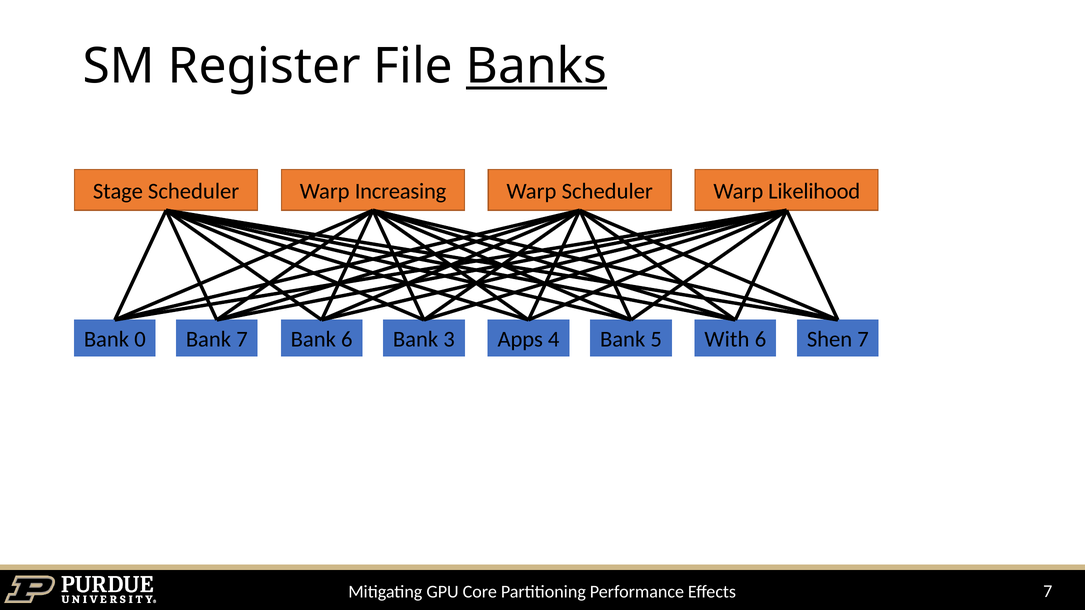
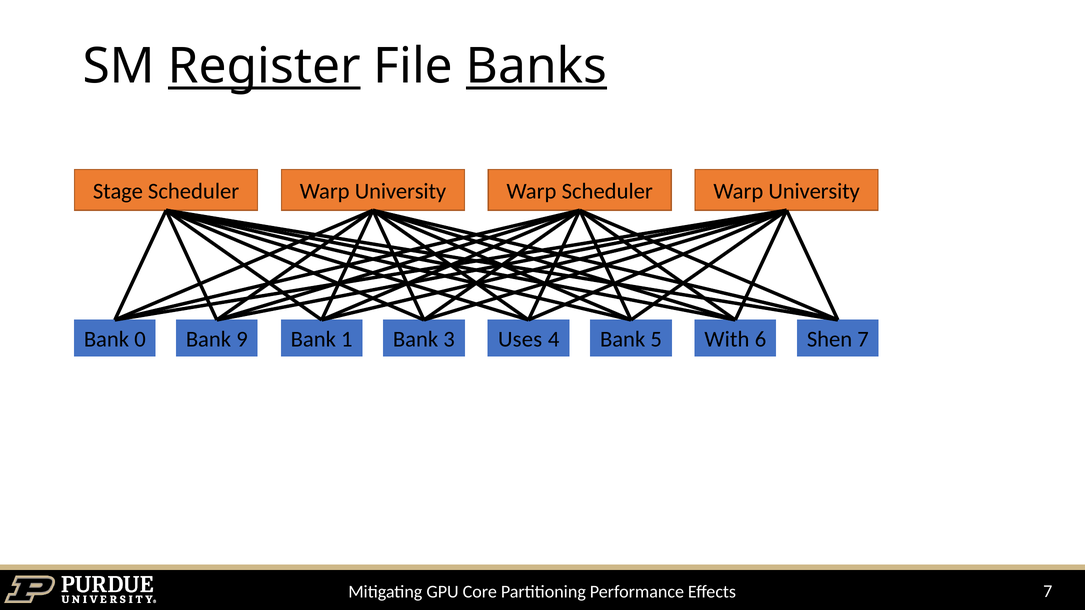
Register underline: none -> present (264, 67)
Increasing: Increasing -> University (400, 192)
Warp Scheduler Warp Likelihood: Likelihood -> University (814, 192)
Bank 7: 7 -> 9 (242, 340)
Bank 6: 6 -> 1 (347, 340)
Apps: Apps -> Uses (520, 340)
